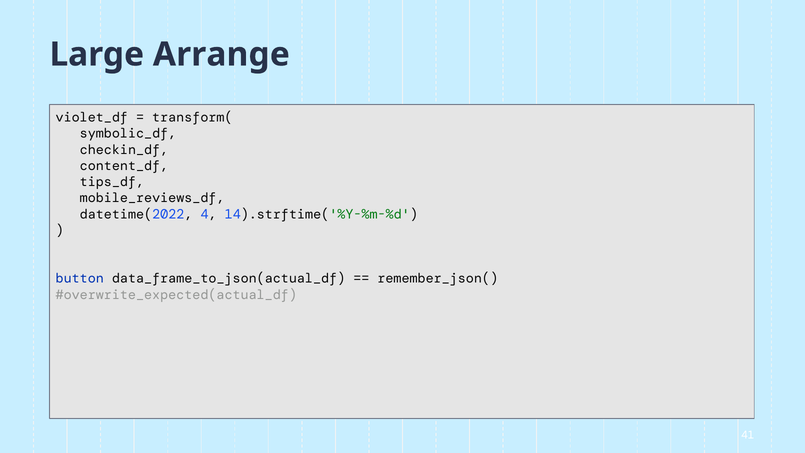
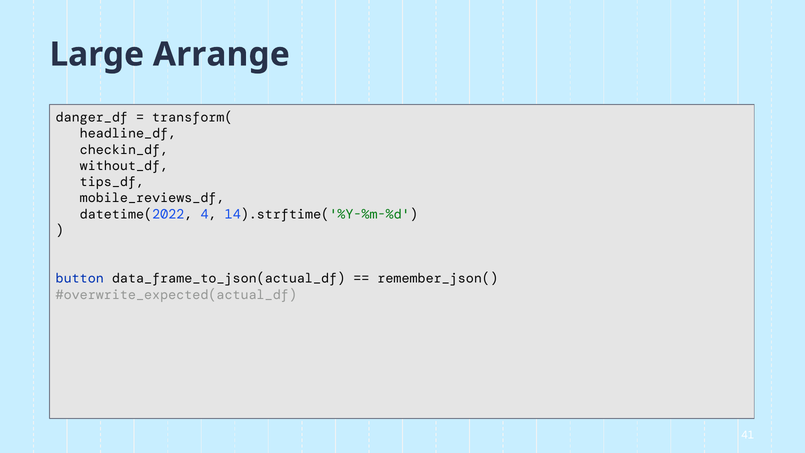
violet_df: violet_df -> danger_df (92, 117)
symbolic_df: symbolic_df -> headline_df (128, 134)
content_df: content_df -> without_df (124, 166)
